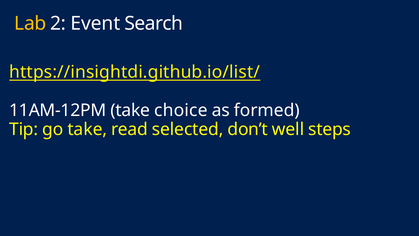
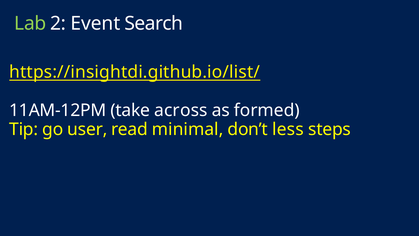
Lab colour: yellow -> light green (30, 23)
choice: choice -> across (181, 110)
go take: take -> user (87, 129)
selected: selected -> minimal (188, 129)
well: well -> less (288, 129)
